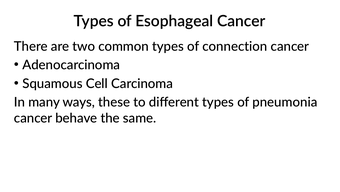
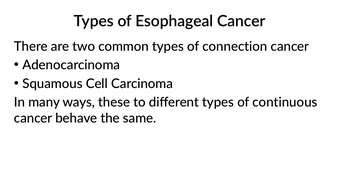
pneumonia: pneumonia -> continuous (285, 102)
